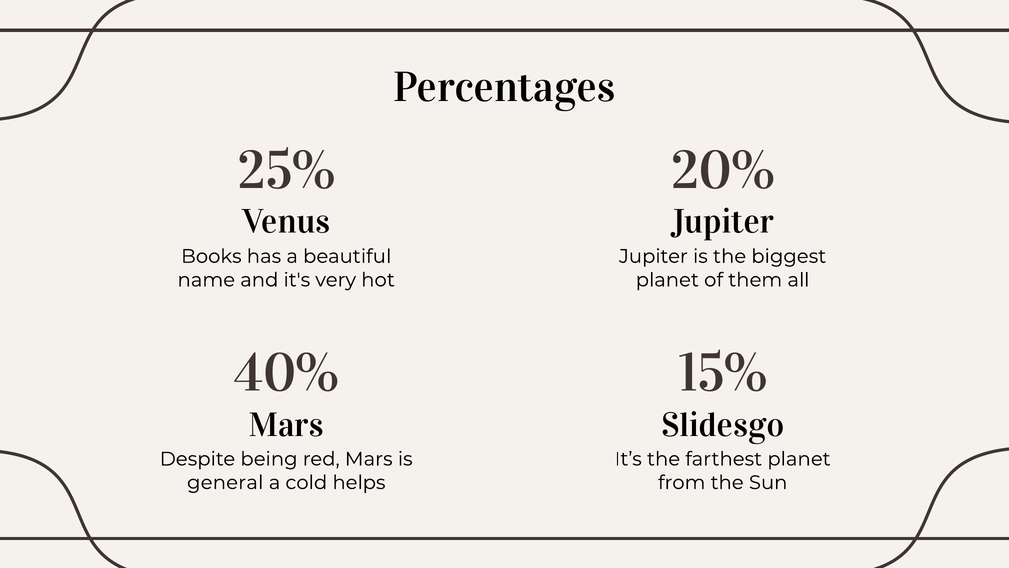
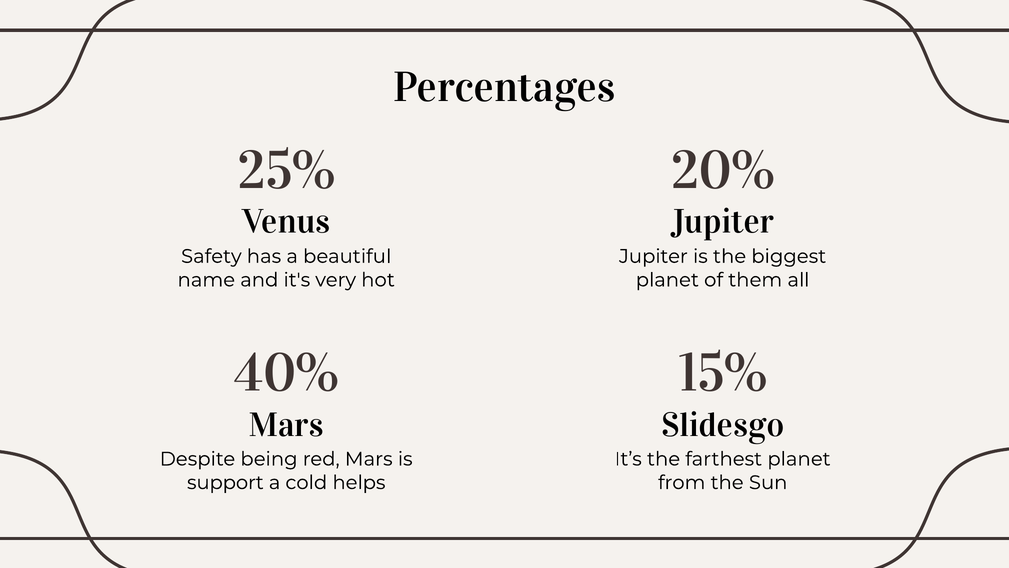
Books: Books -> Safety (211, 256)
general: general -> support (225, 482)
